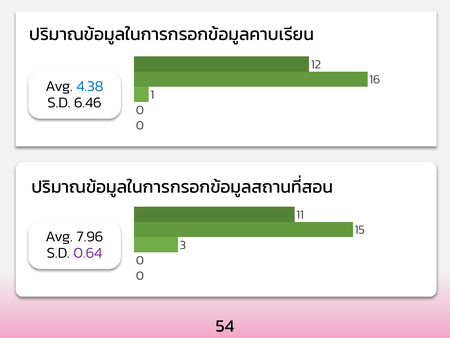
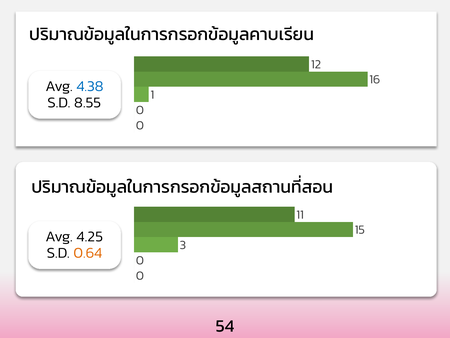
6.46: 6.46 -> 8.55 (88, 102)
7.96: 7.96 -> 4.25 (90, 236)
0.64 colour: purple -> orange (88, 252)
